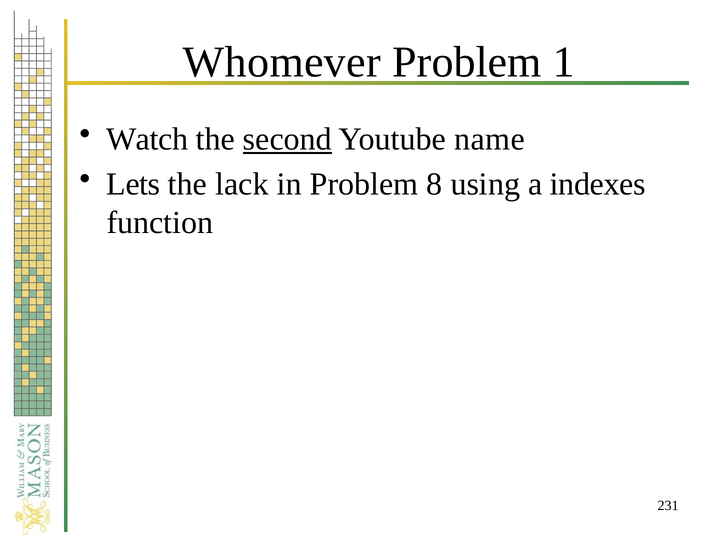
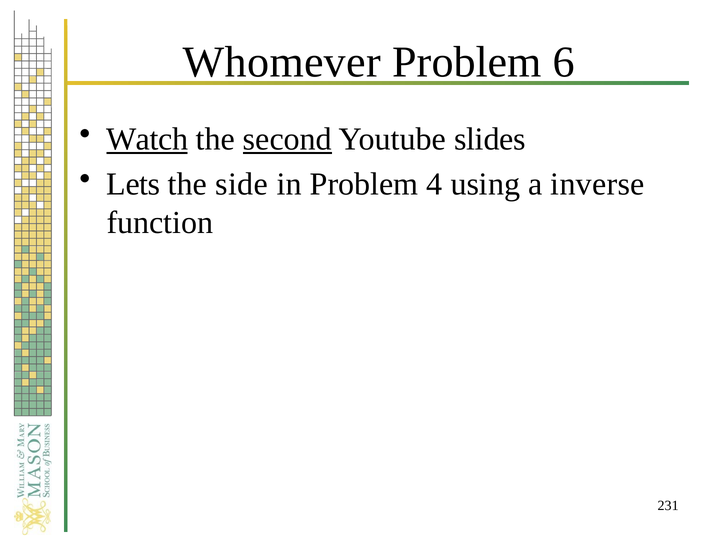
1: 1 -> 6 (564, 62)
Watch underline: none -> present (147, 139)
name: name -> slides (490, 139)
lack: lack -> side (242, 184)
8: 8 -> 4 (434, 184)
indexes: indexes -> inverse (597, 184)
